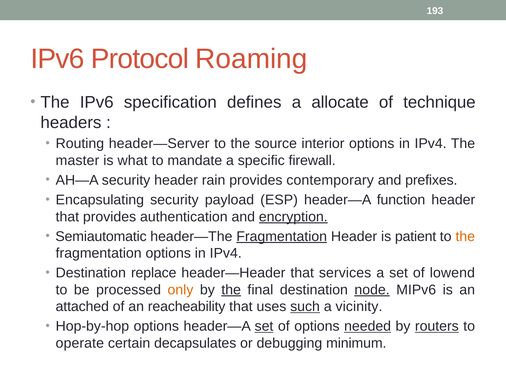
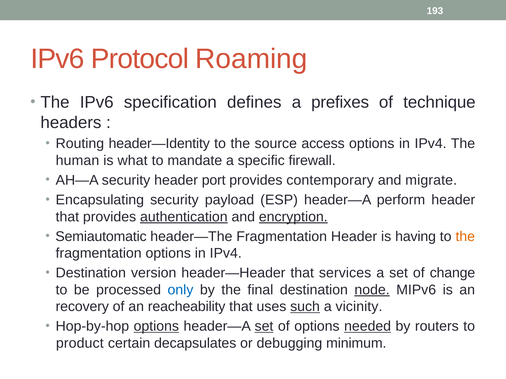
allocate: allocate -> prefixes (340, 102)
header—Server: header—Server -> header—Identity (159, 144)
interior: interior -> access (323, 144)
master: master -> human (77, 161)
rain: rain -> port (214, 180)
prefixes: prefixes -> migrate (431, 180)
function: function -> perform (401, 200)
authentication underline: none -> present (184, 217)
Fragmentation underline: present -> none (282, 237)
patient: patient -> having (416, 237)
replace: replace -> version (154, 273)
lowend: lowend -> change (452, 273)
only colour: orange -> blue (180, 290)
the underline: present -> none (231, 290)
attached: attached -> recovery (82, 307)
options underline: none -> present (156, 327)
routers underline: present -> none (437, 327)
operate: operate -> product (80, 344)
